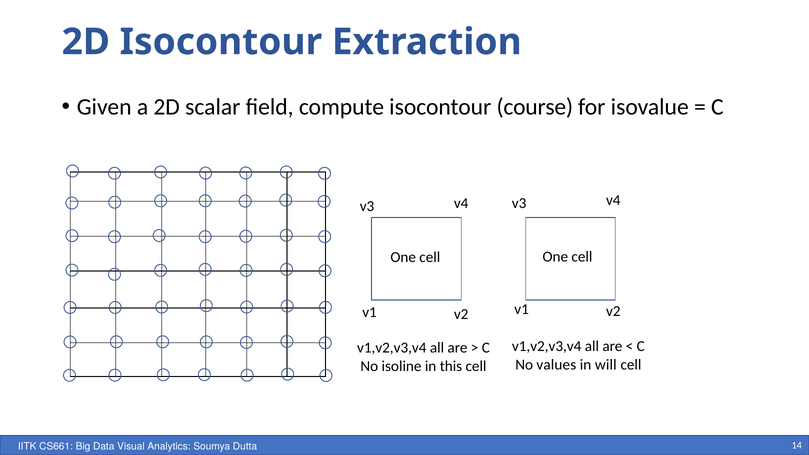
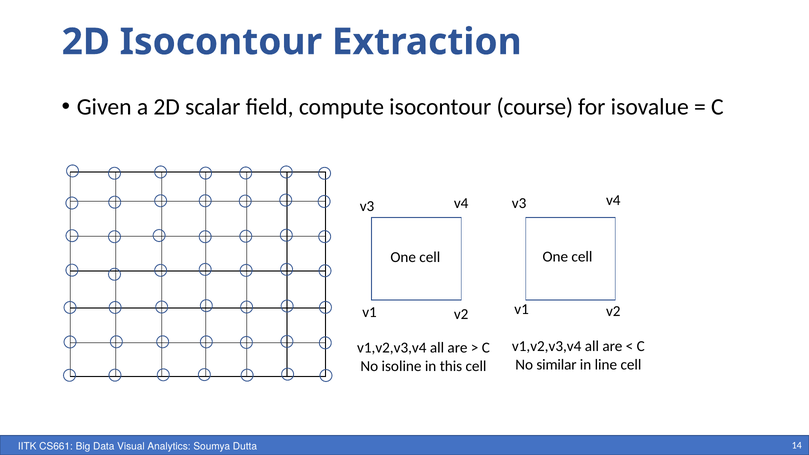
values: values -> similar (556, 365)
will: will -> line (606, 365)
